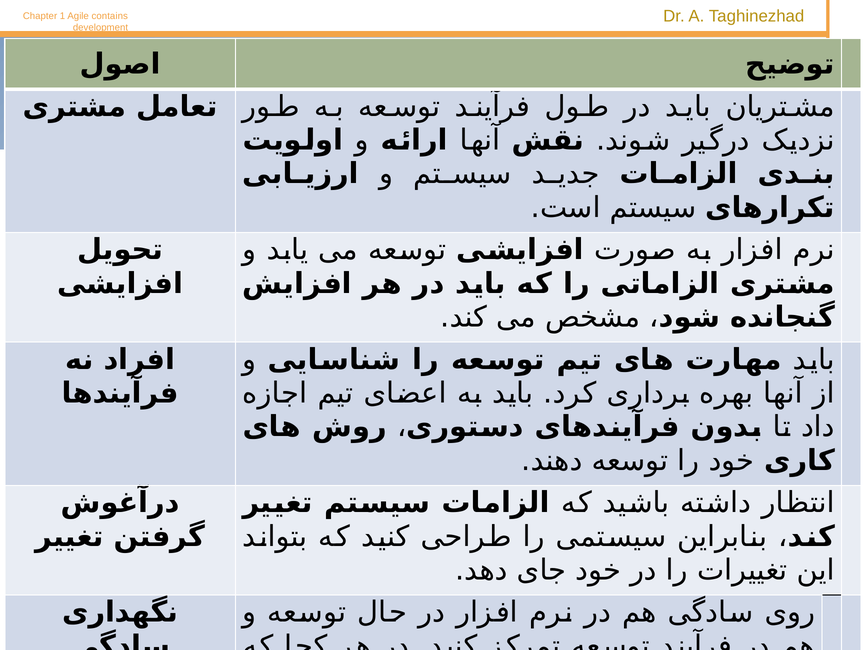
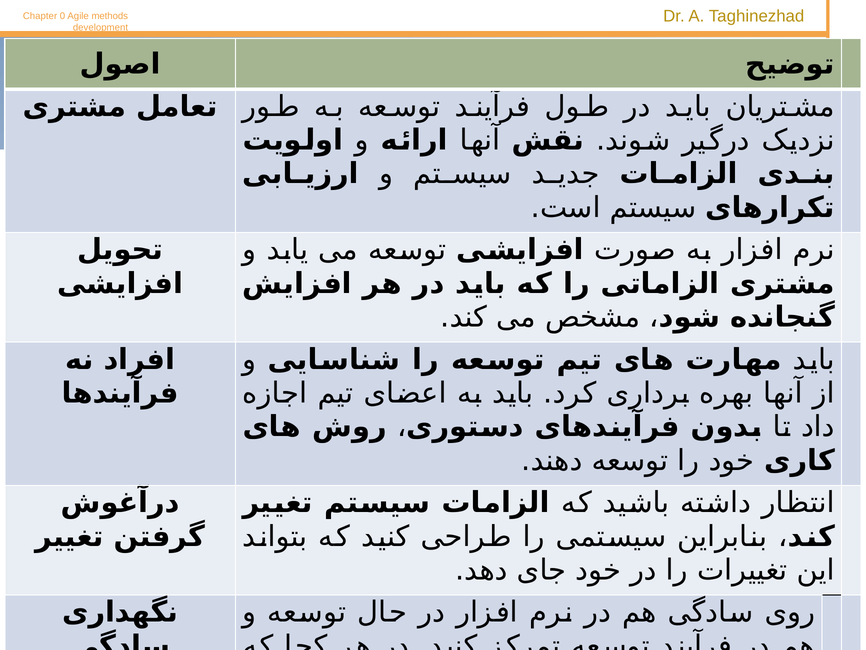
1: 1 -> 0 (63, 16)
contains: contains -> methods (110, 16)
